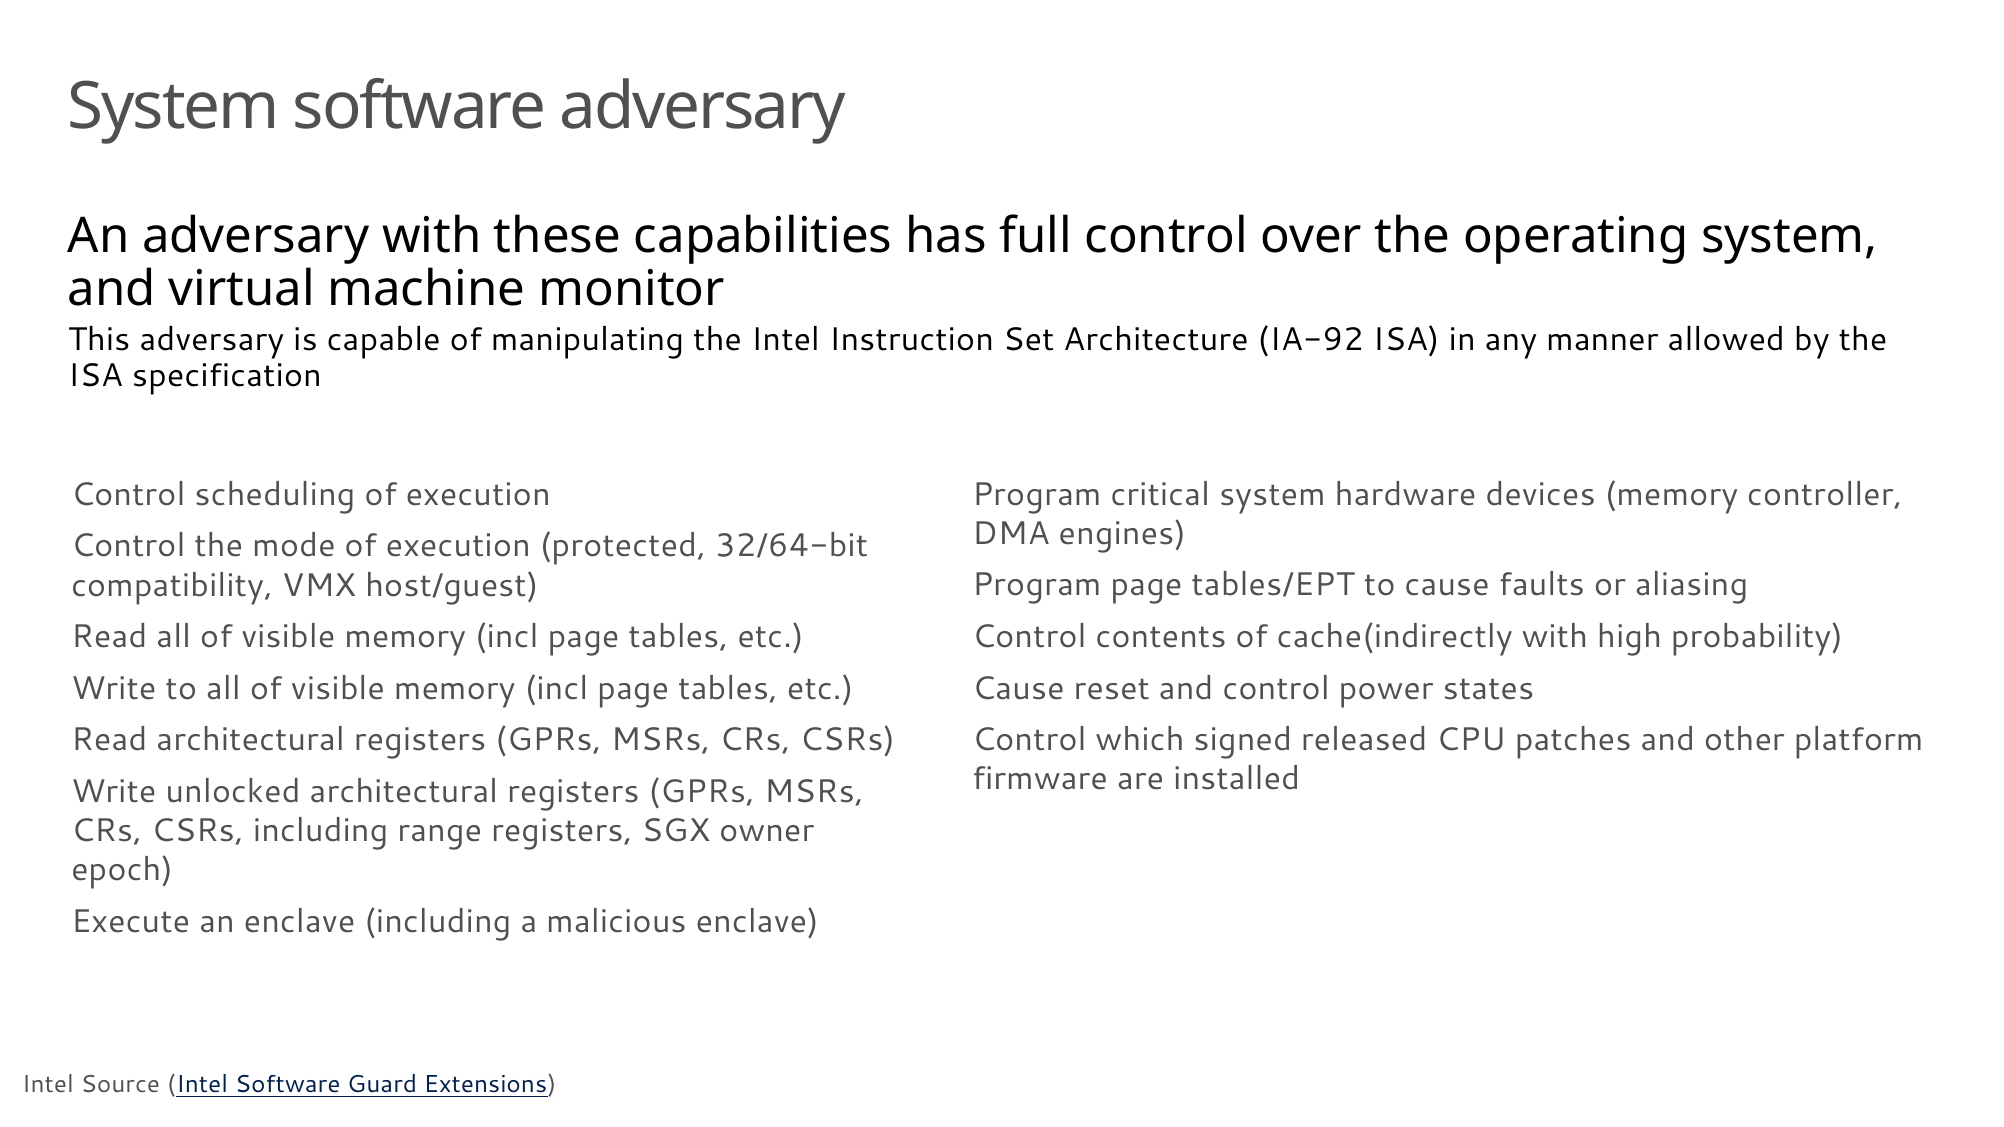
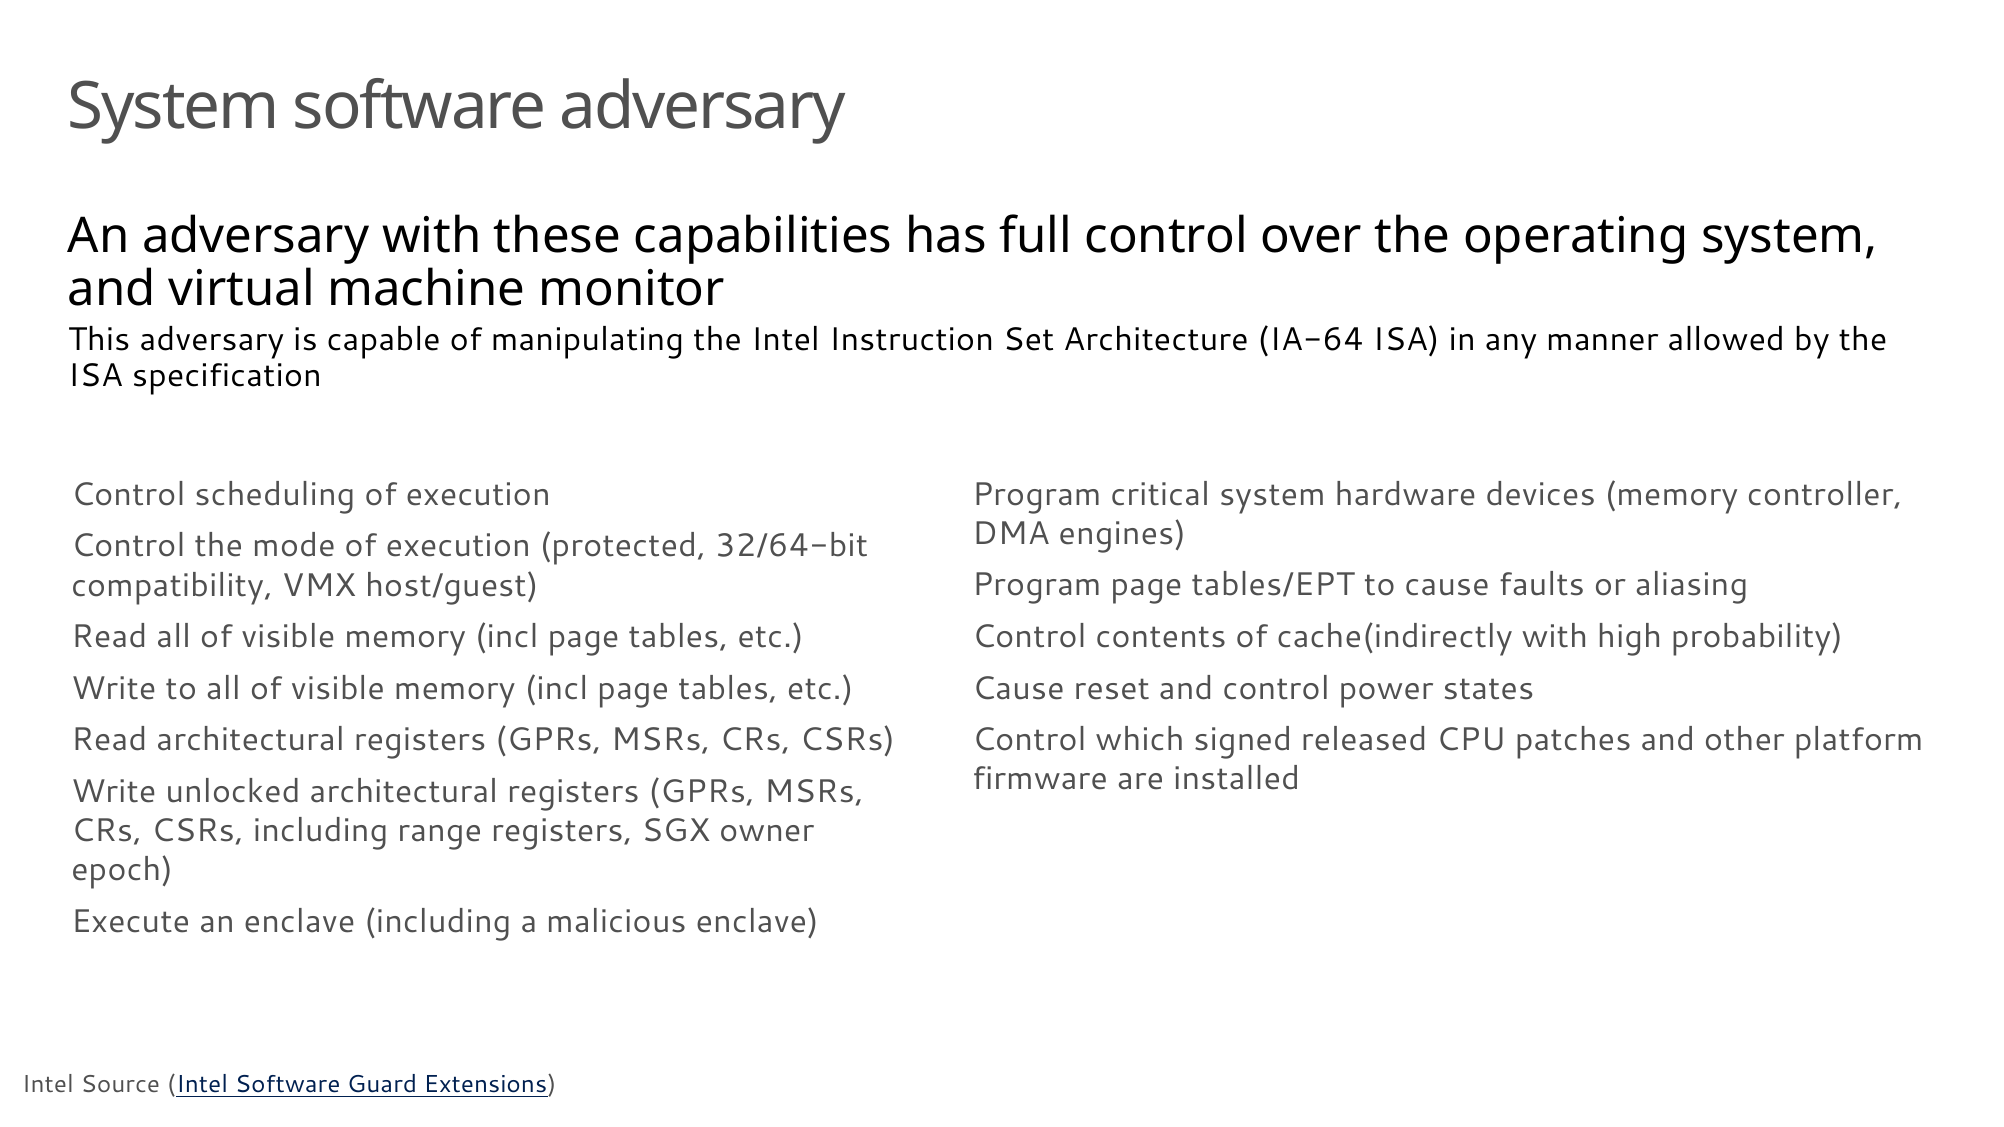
IA-92: IA-92 -> IA-64 (1311, 340)
